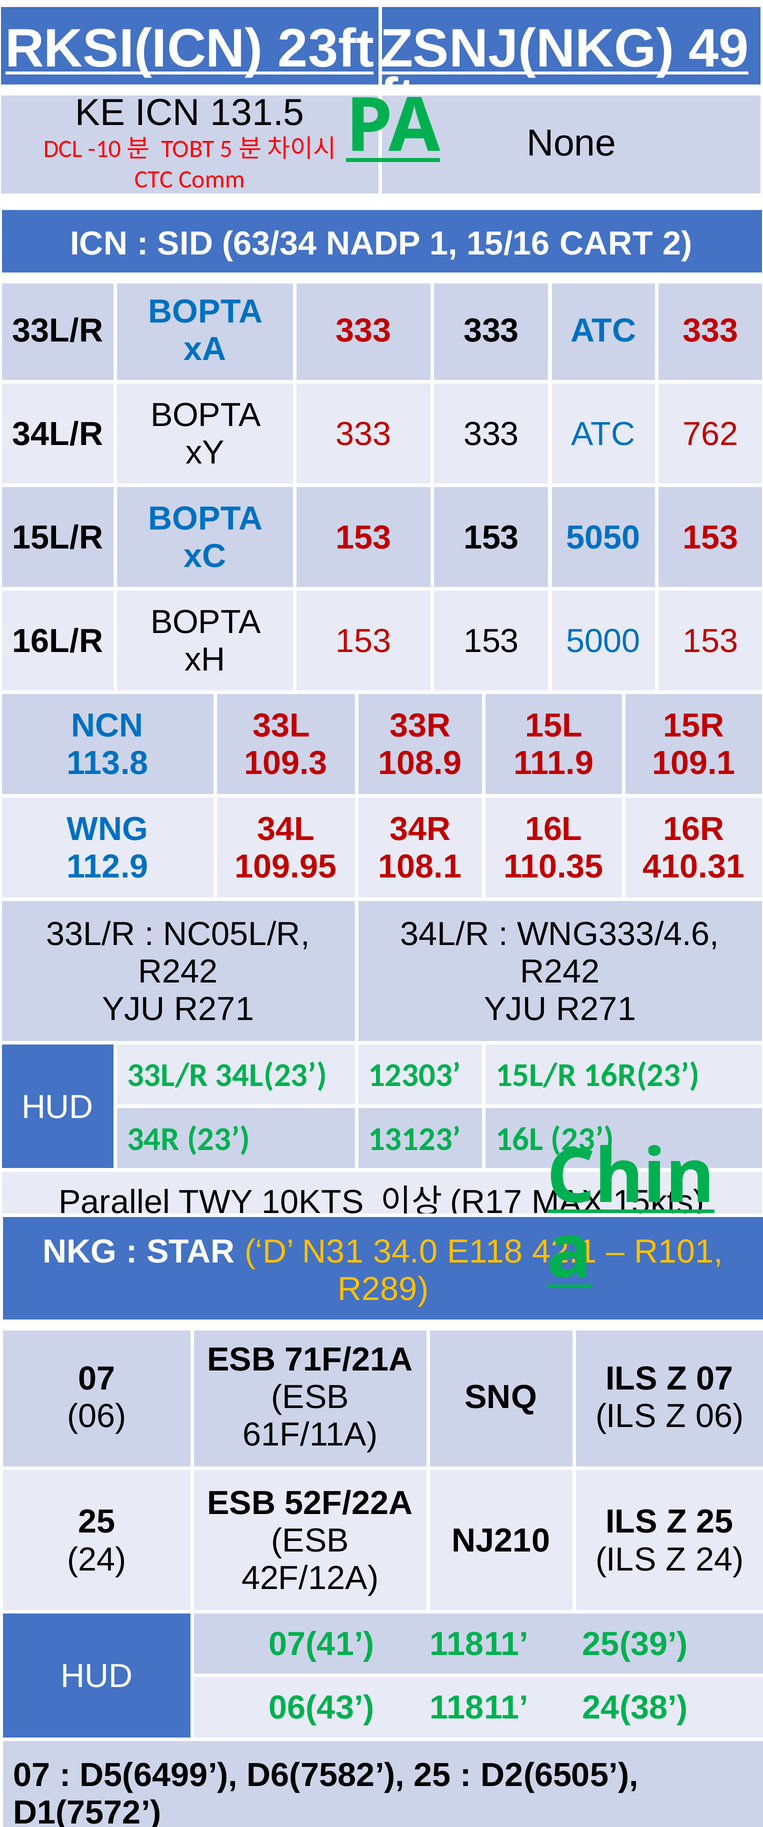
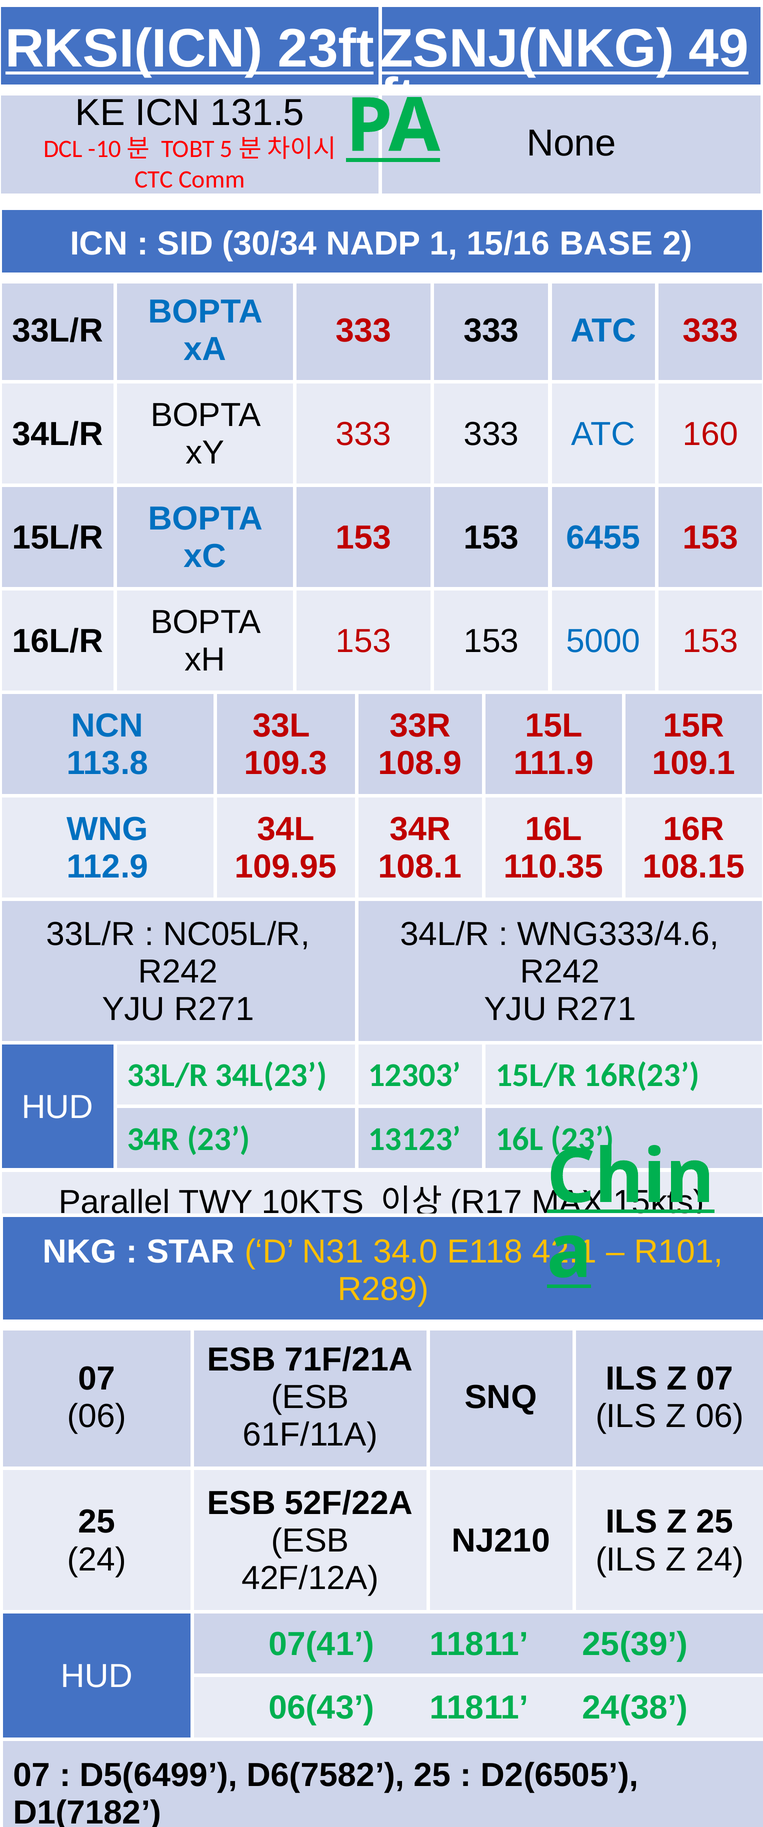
63/34: 63/34 -> 30/34 (270, 244)
CART: CART -> BASE (606, 244)
762: 762 -> 160 (710, 434)
5050: 5050 -> 6455 (603, 537)
410.31: 410.31 -> 108.15 (694, 866)
D1(7572: D1(7572 -> D1(7182 (87, 1811)
